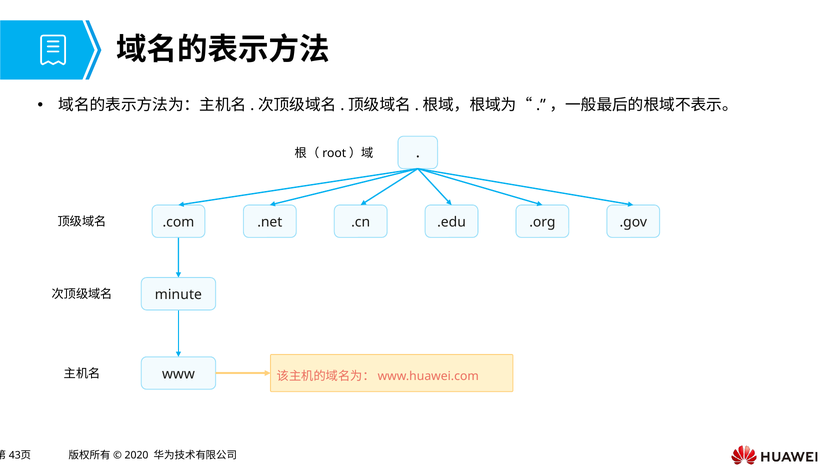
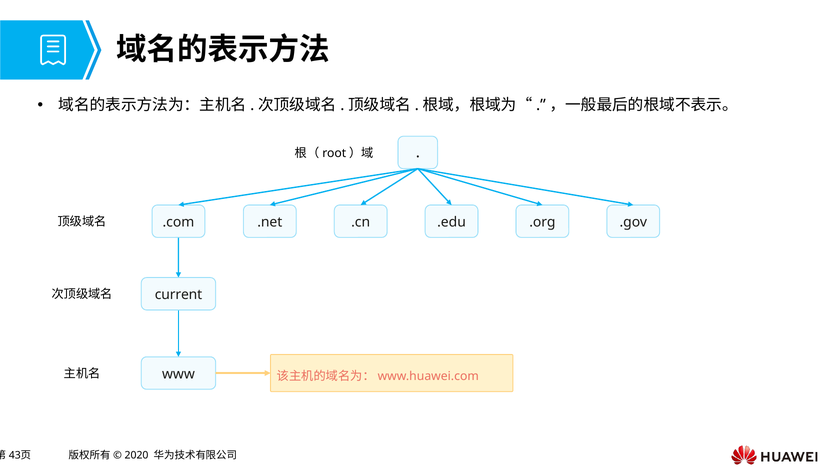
minute: minute -> current (179, 295)
